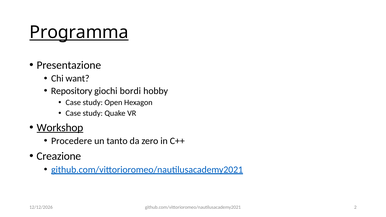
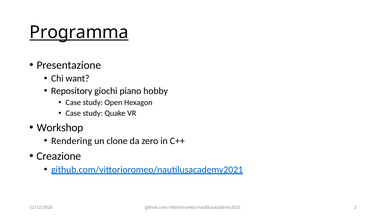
bordi: bordi -> piano (130, 91)
Workshop underline: present -> none (60, 128)
Procedere: Procedere -> Rendering (72, 141)
tanto: tanto -> clone (117, 141)
